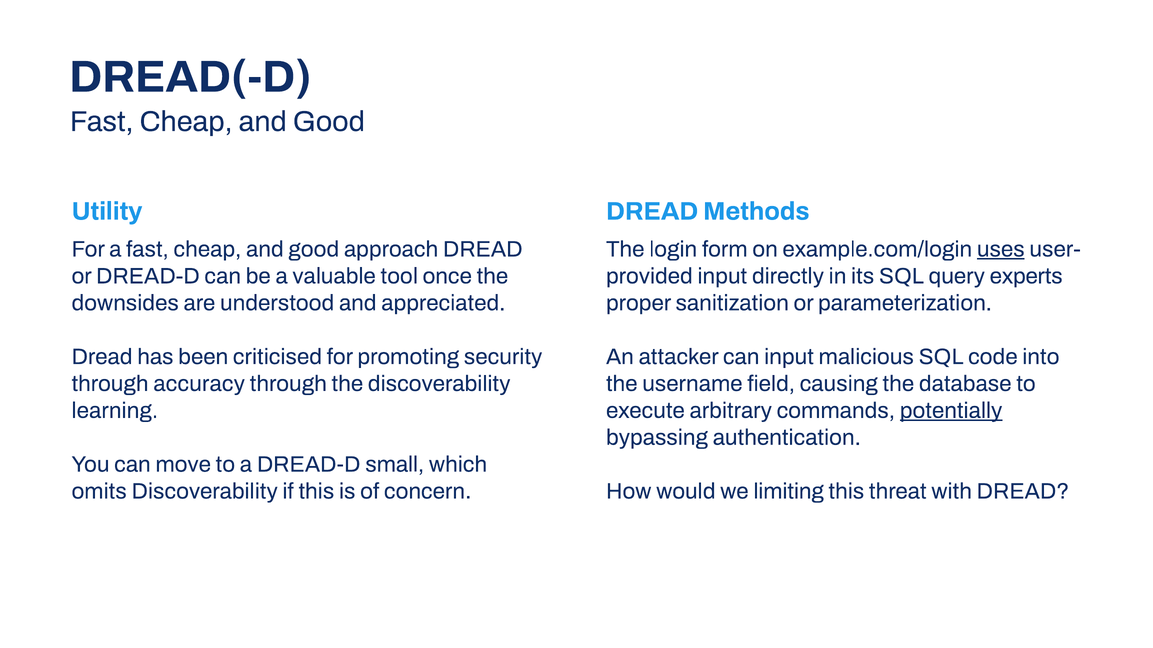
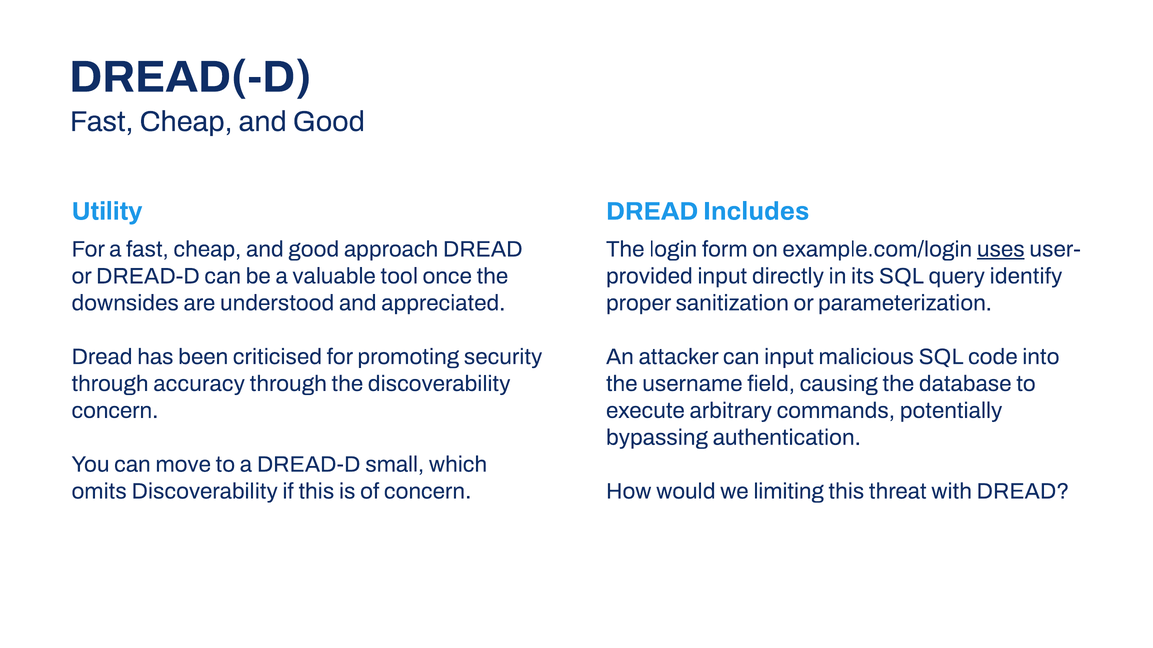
Methods: Methods -> Includes (756, 211)
experts: experts -> identify (1026, 276)
learning: learning -> concern (115, 411)
potentially underline: present -> none (951, 411)
